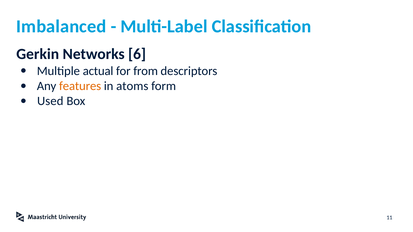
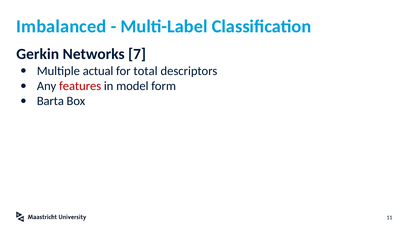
6: 6 -> 7 (137, 54)
from: from -> total (146, 71)
features colour: orange -> red (80, 86)
atoms: atoms -> model (132, 86)
Used: Used -> Barta (50, 101)
